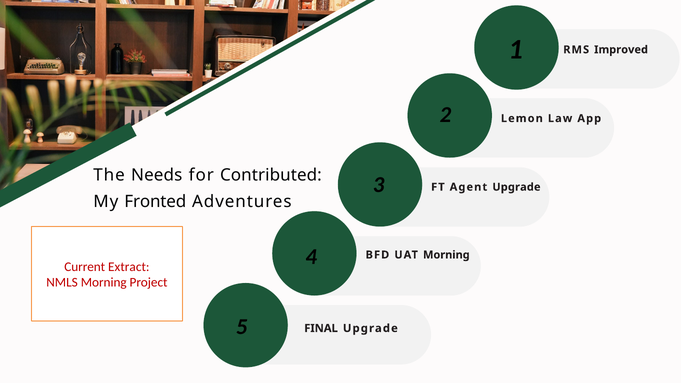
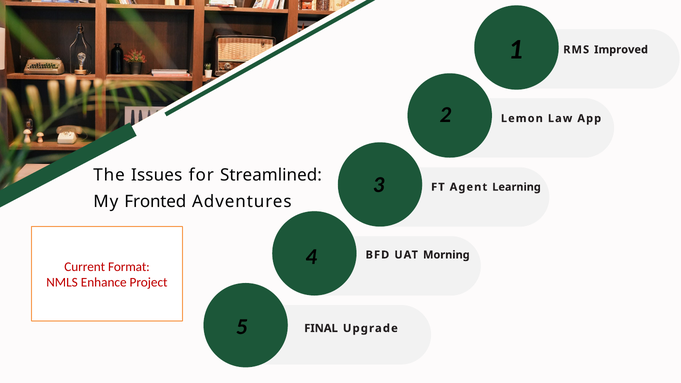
Needs: Needs -> Issues (157, 175)
Contributed: Contributed -> Streamlined (271, 175)
Agent Upgrade: Upgrade -> Learning (517, 187)
Extract: Extract -> Format (129, 267)
NMLS Morning: Morning -> Enhance (104, 283)
